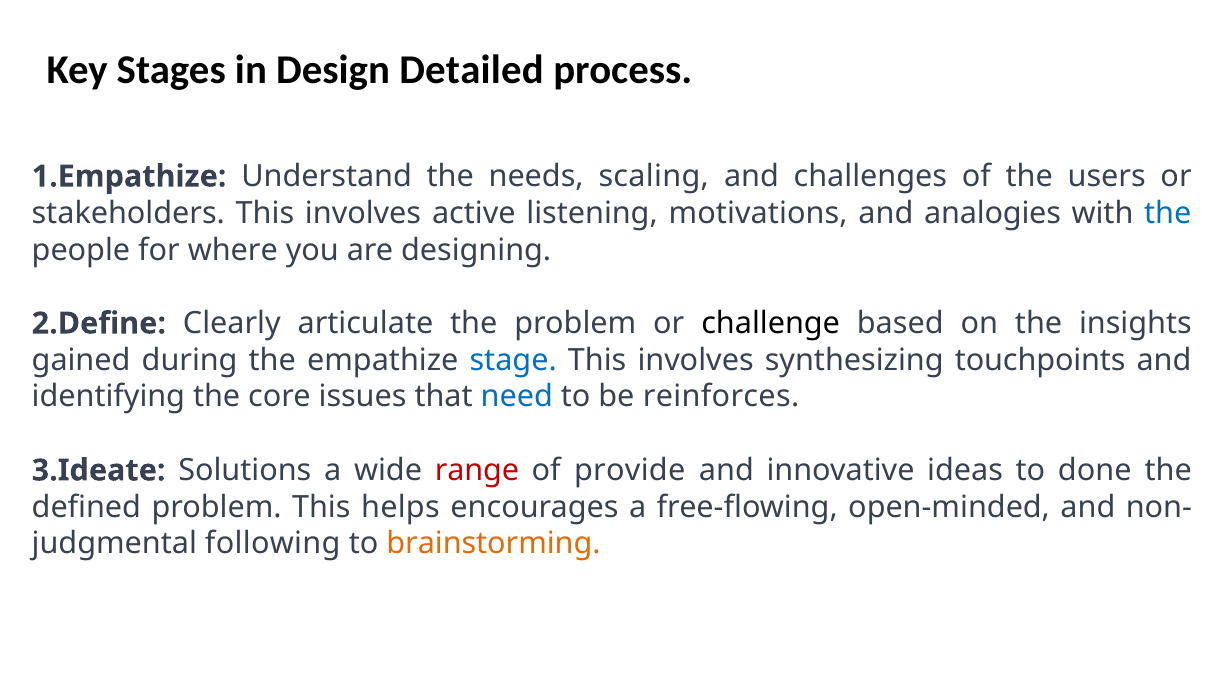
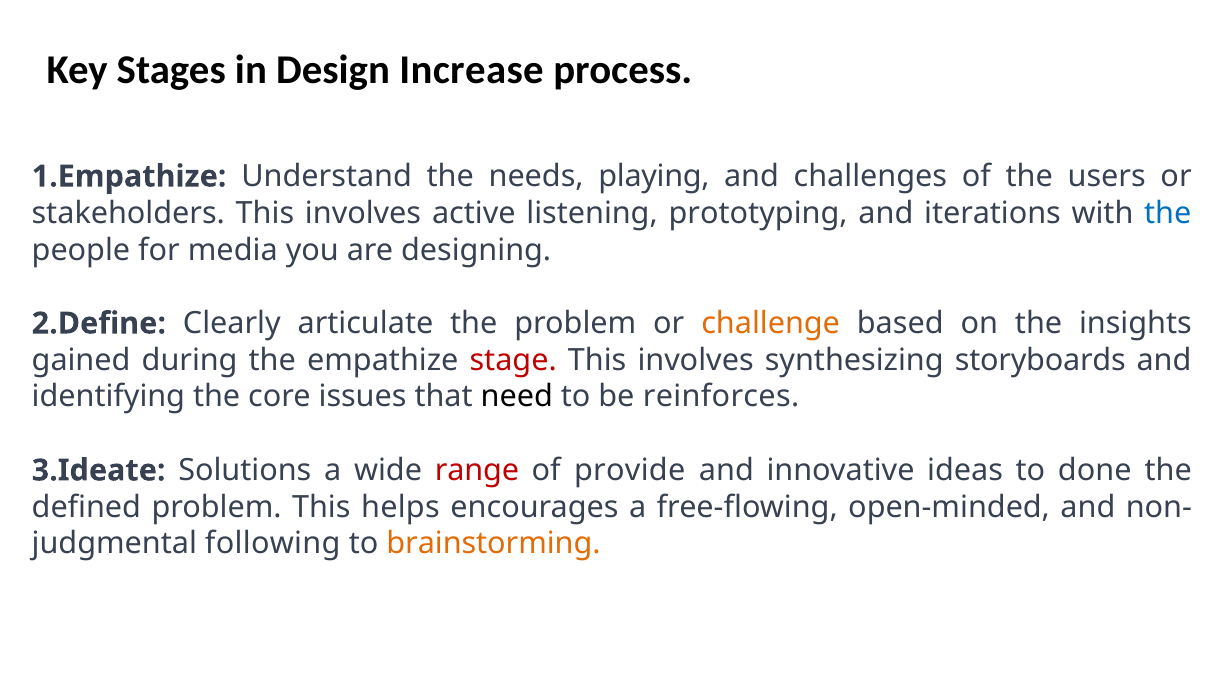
Detailed: Detailed -> Increase (471, 70)
scaling: scaling -> playing (654, 176)
motivations: motivations -> prototyping (758, 213)
analogies: analogies -> iterations (993, 213)
where: where -> media (233, 250)
challenge colour: black -> orange (771, 323)
stage colour: blue -> red (513, 360)
touchpoints: touchpoints -> storyboards (1040, 360)
need colour: blue -> black (517, 397)
